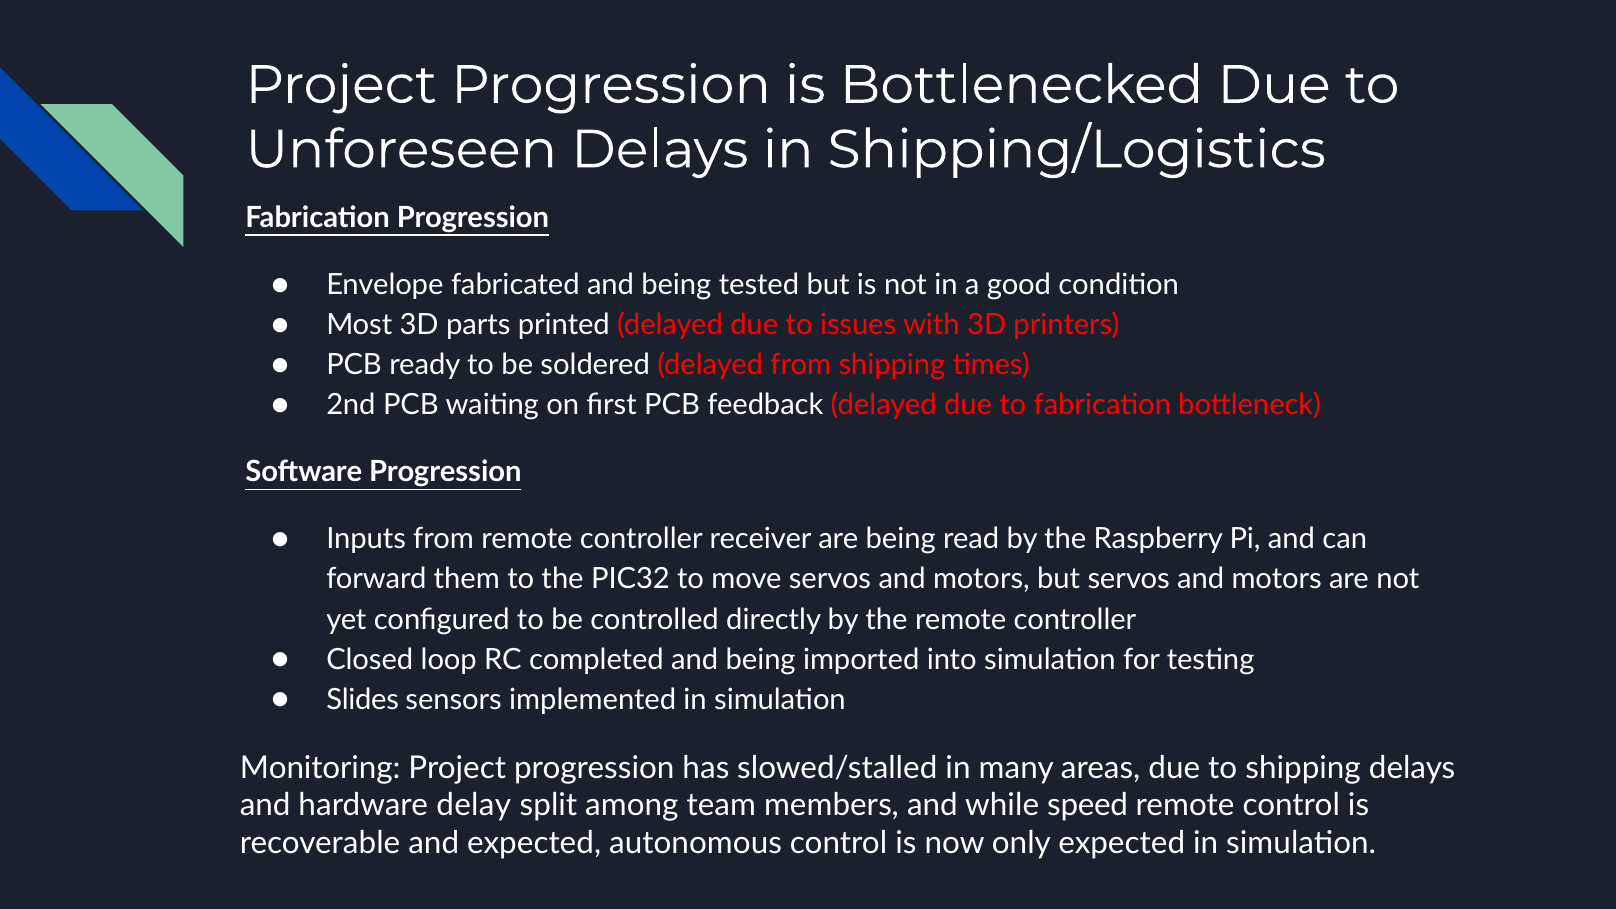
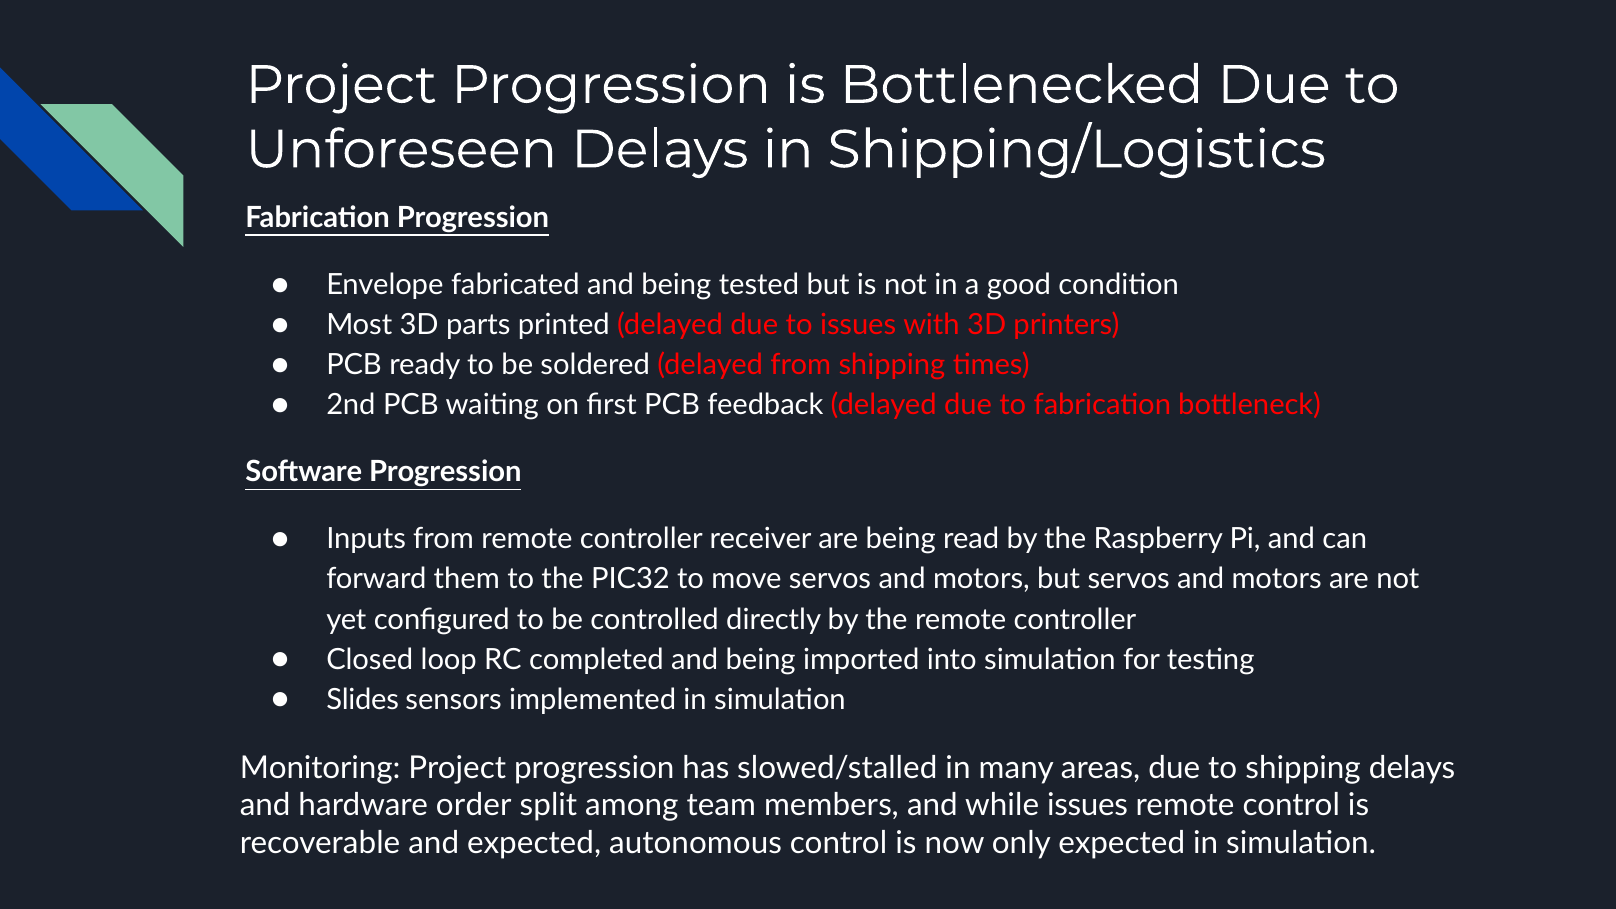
delay: delay -> order (474, 805)
while speed: speed -> issues (1088, 805)
